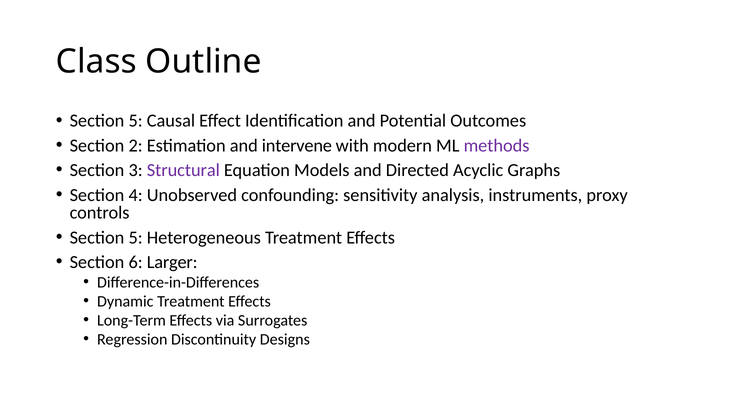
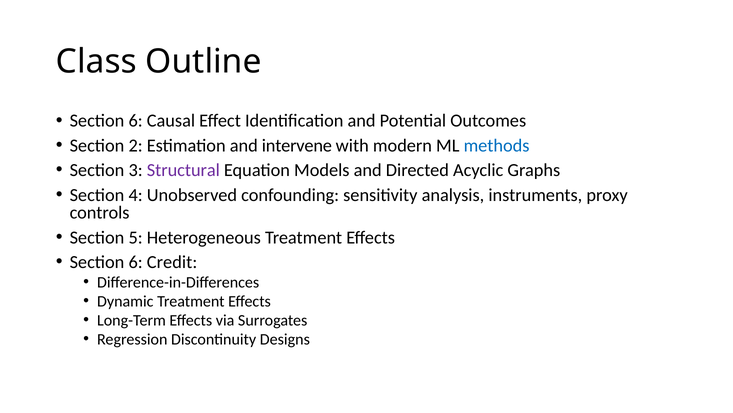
5: 5 -> 6 (136, 121)
methods colour: purple -> blue (497, 145)
Larger: Larger -> Credit (172, 262)
